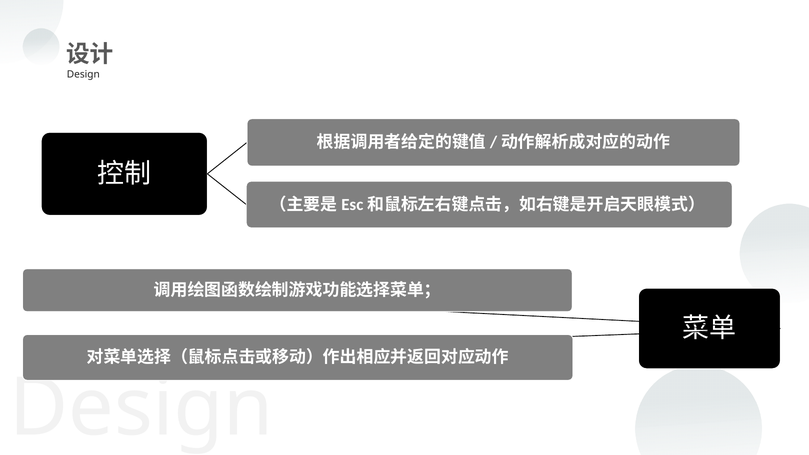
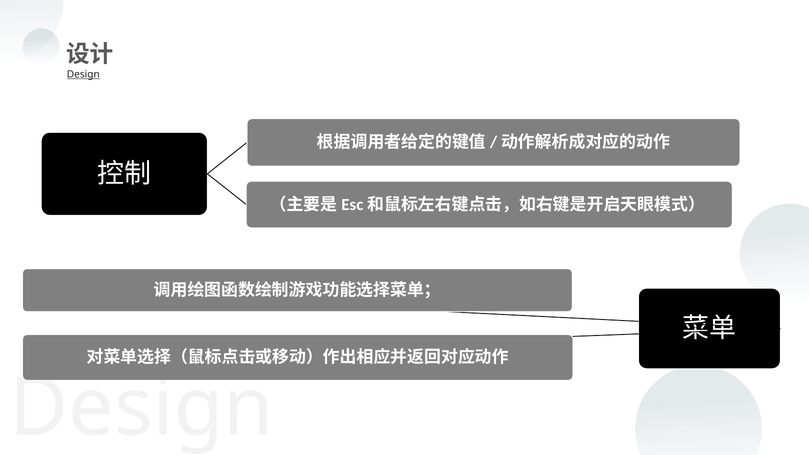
Design underline: none -> present (83, 74)
